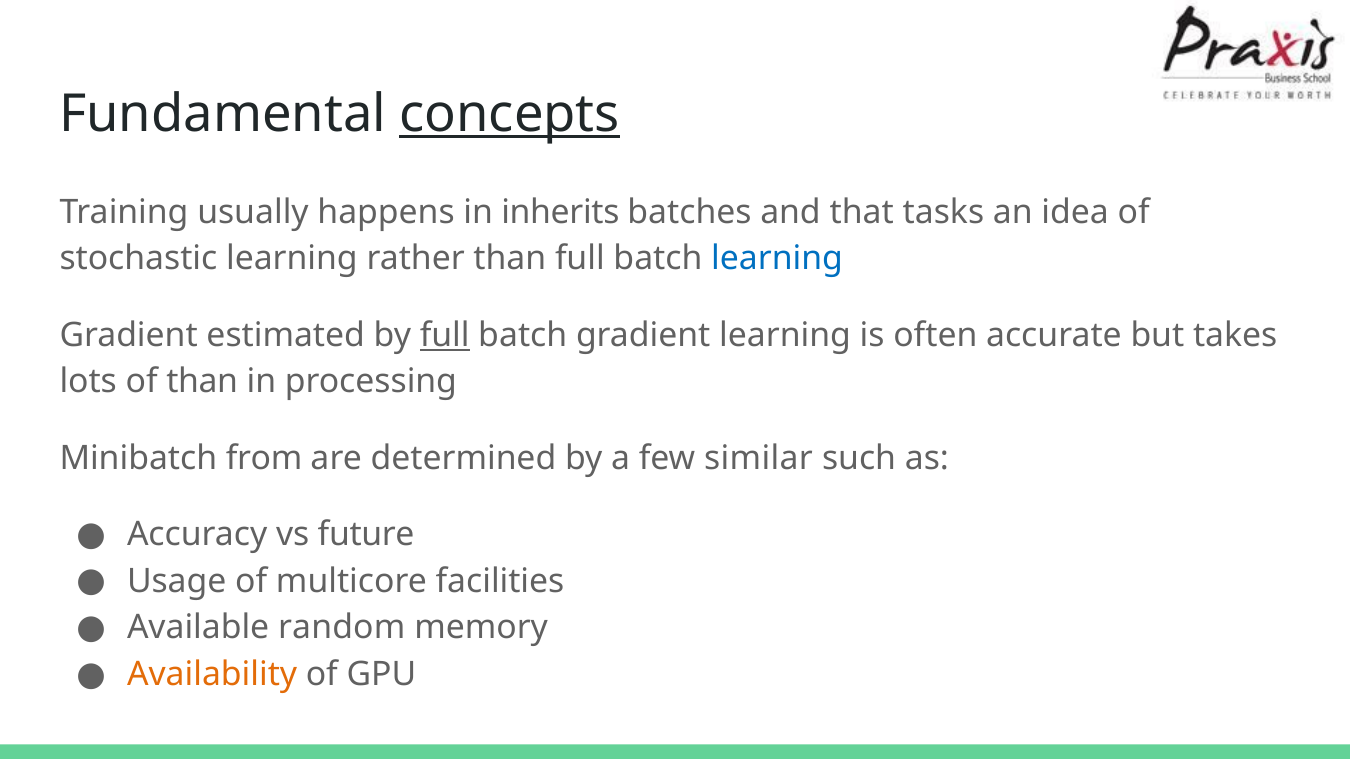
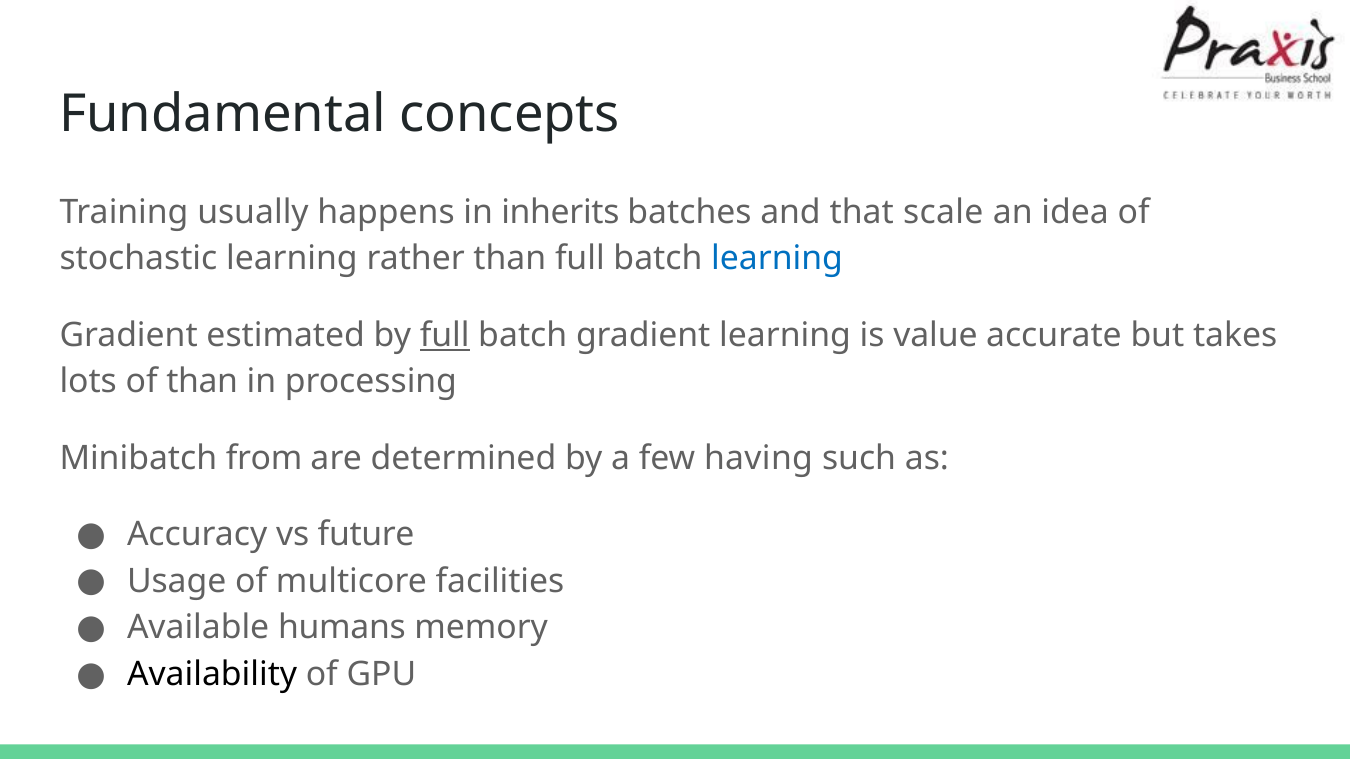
concepts underline: present -> none (510, 114)
tasks: tasks -> scale (943, 212)
often: often -> value (935, 335)
similar: similar -> having (758, 458)
random: random -> humans (342, 628)
Availability colour: orange -> black (212, 675)
